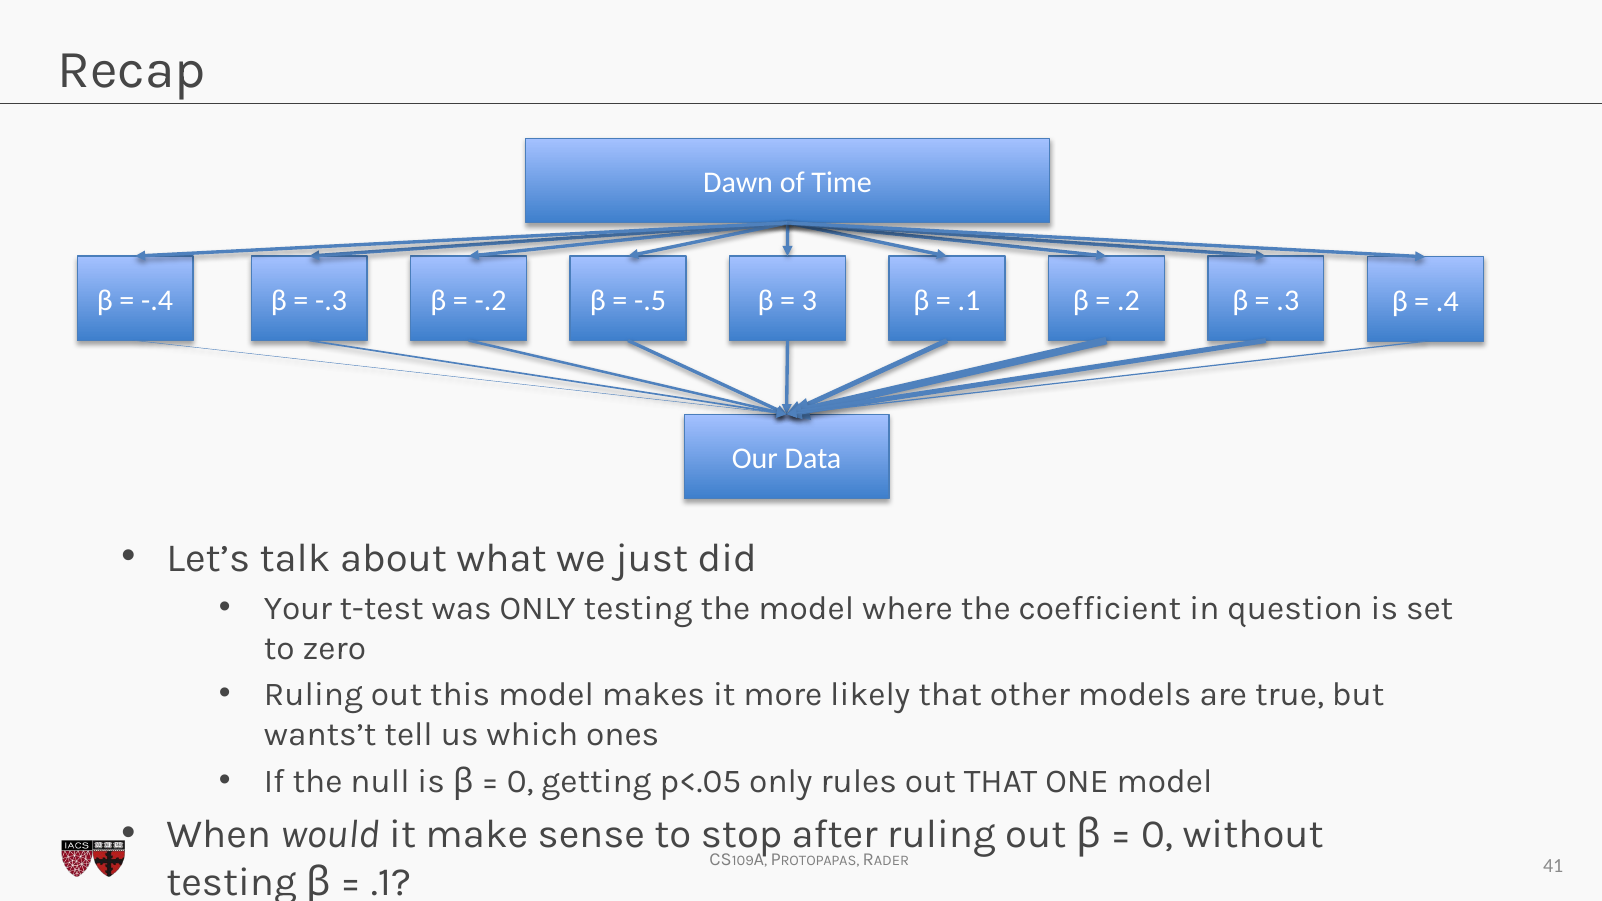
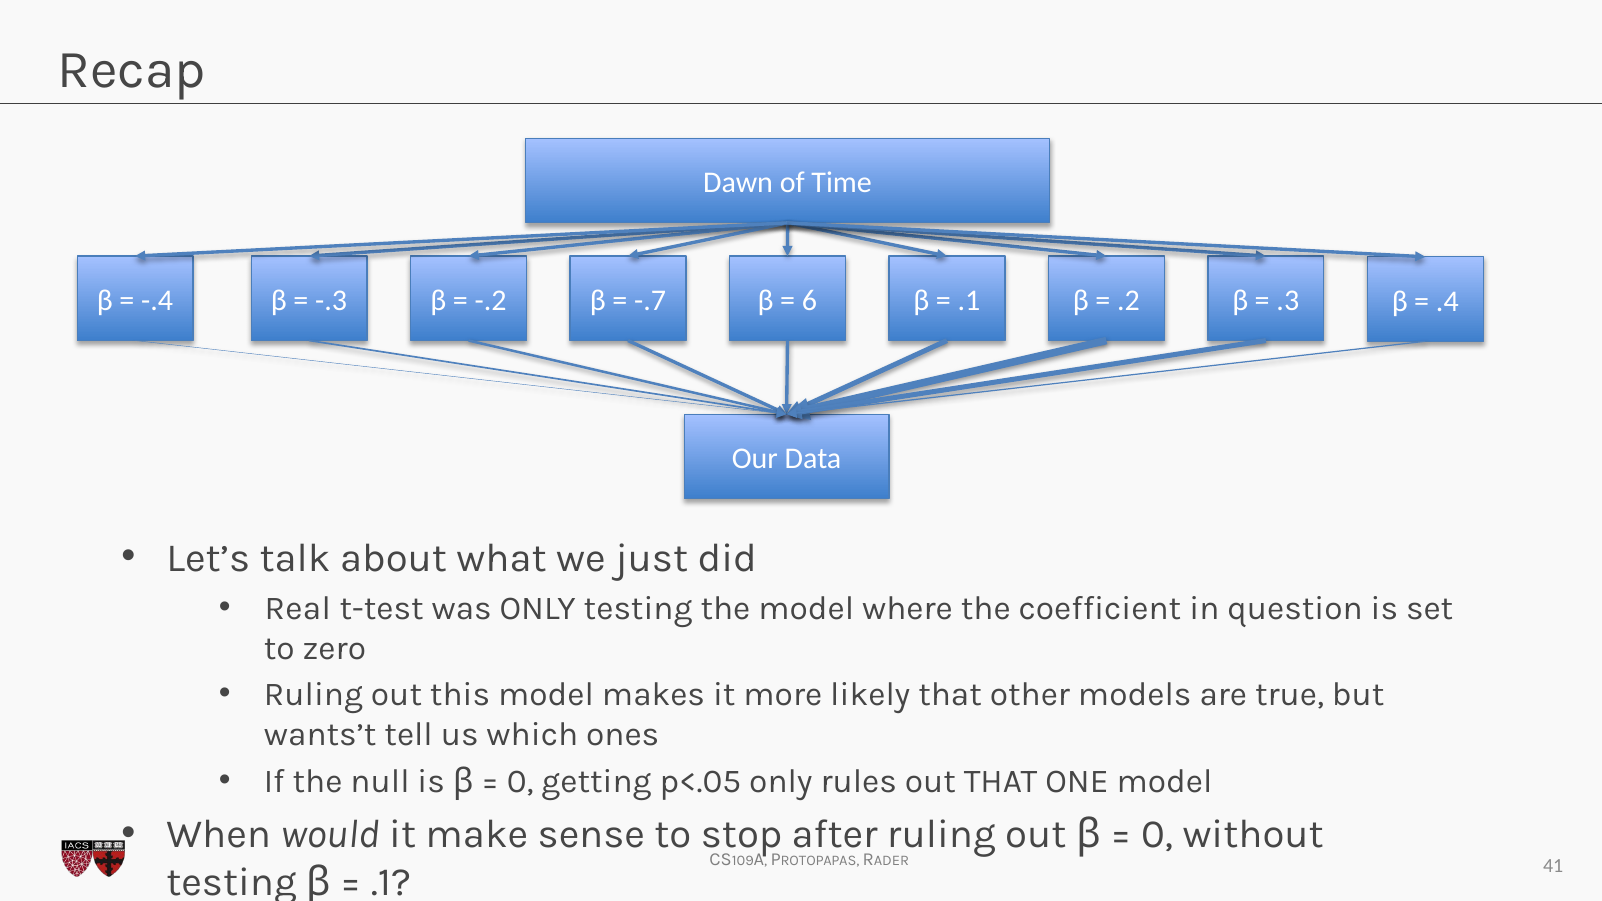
-.5: -.5 -> -.7 (650, 300)
3: 3 -> 6 (809, 300)
Your: Your -> Real (298, 608)
